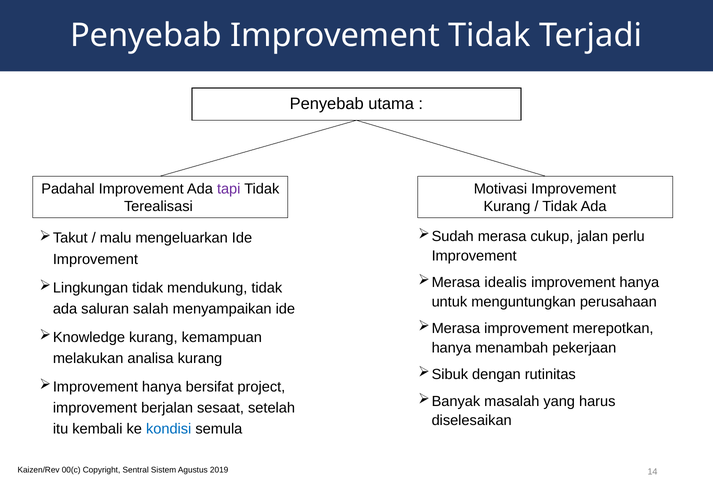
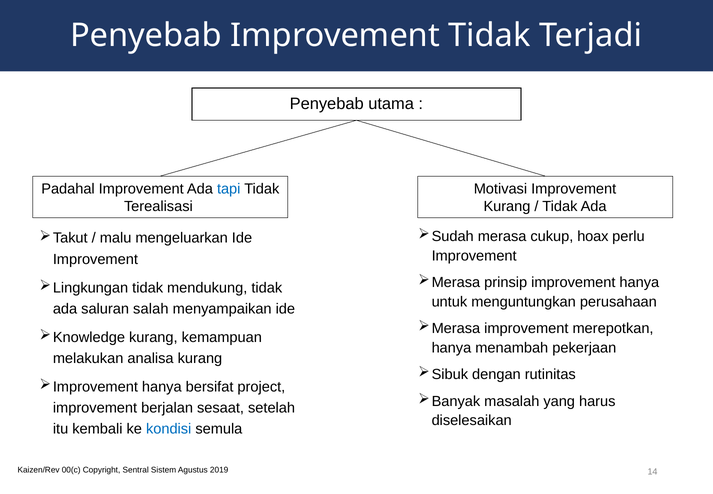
tapi colour: purple -> blue (229, 189)
jalan: jalan -> hoax (593, 236)
idealis: idealis -> prinsip (506, 282)
